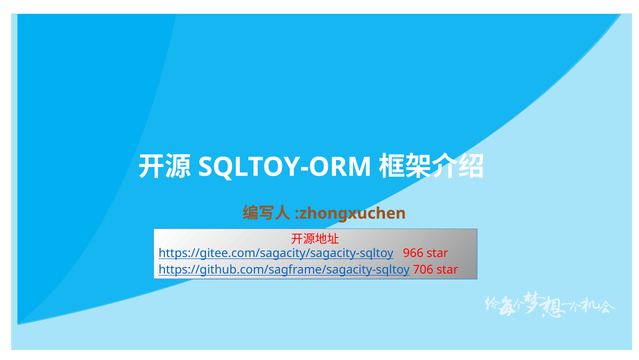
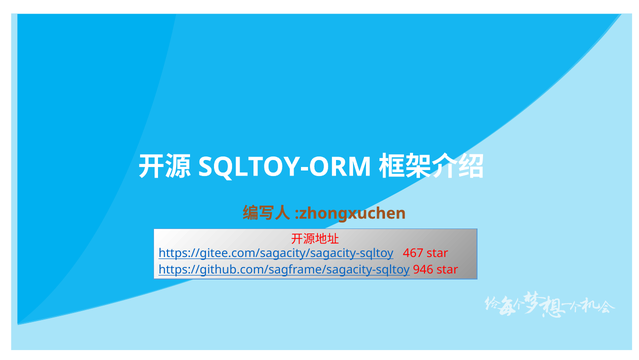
966: 966 -> 467 (413, 253)
706: 706 -> 946 (423, 269)
